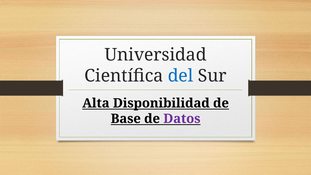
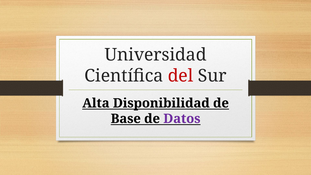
del colour: blue -> red (181, 76)
